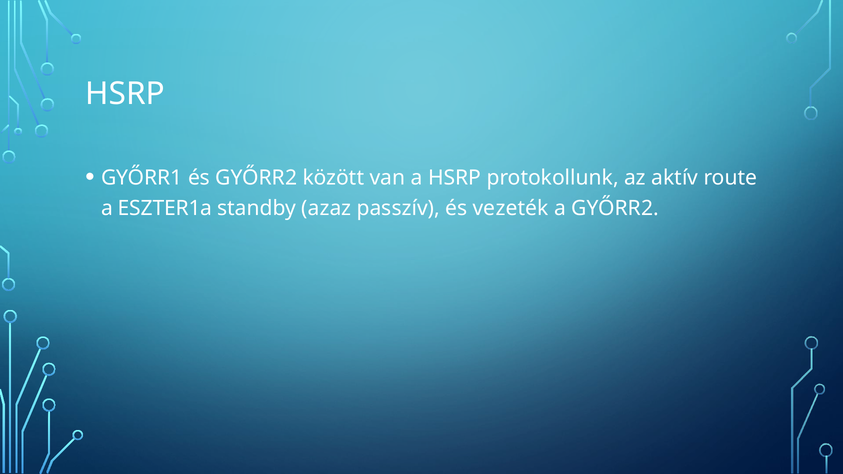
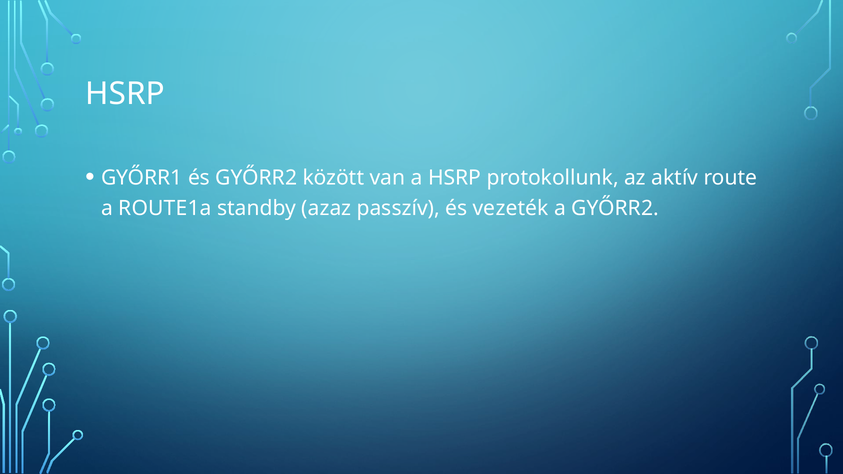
ESZTER1a: ESZTER1a -> ROUTE1a (165, 208)
